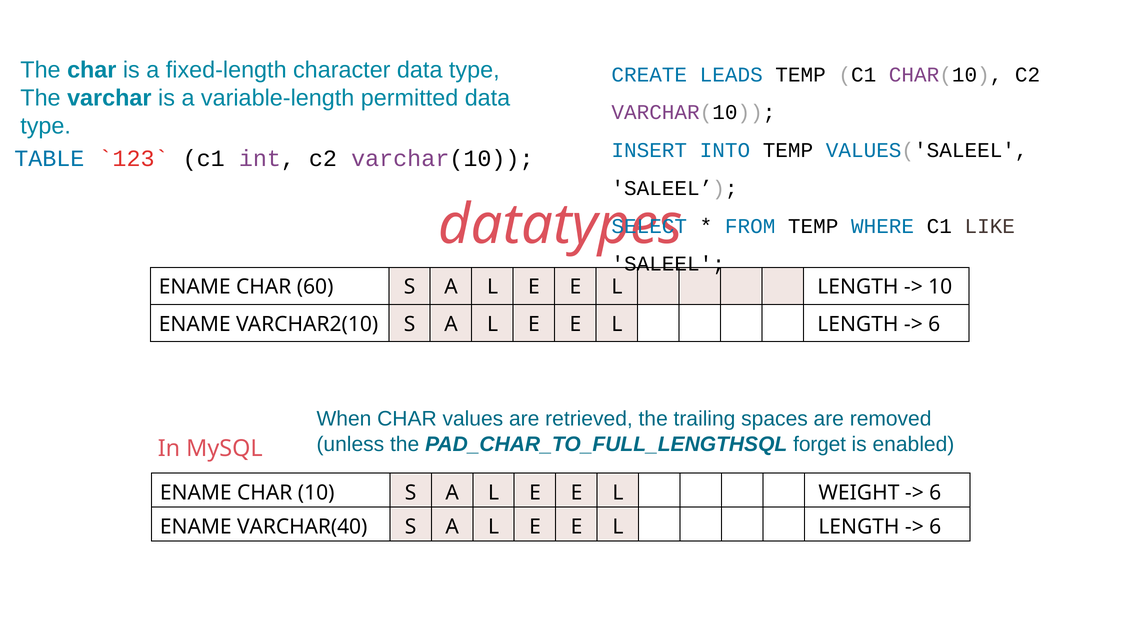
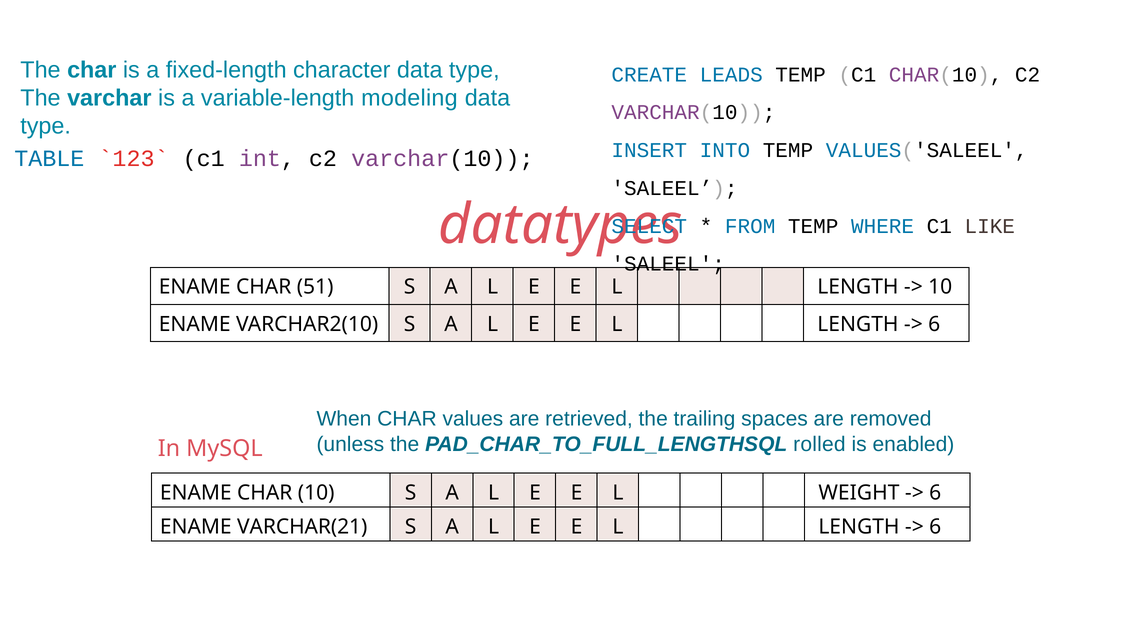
permitted: permitted -> modeling (409, 98)
60: 60 -> 51 (315, 287)
forget: forget -> rolled (819, 444)
VARCHAR(40: VARCHAR(40 -> VARCHAR(21 (302, 526)
